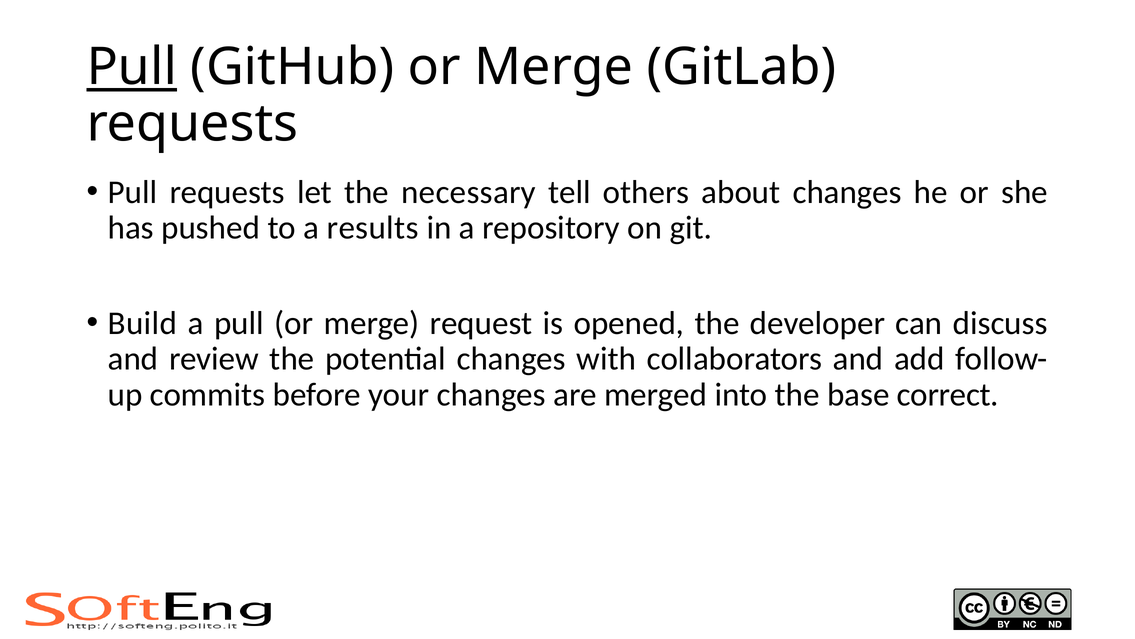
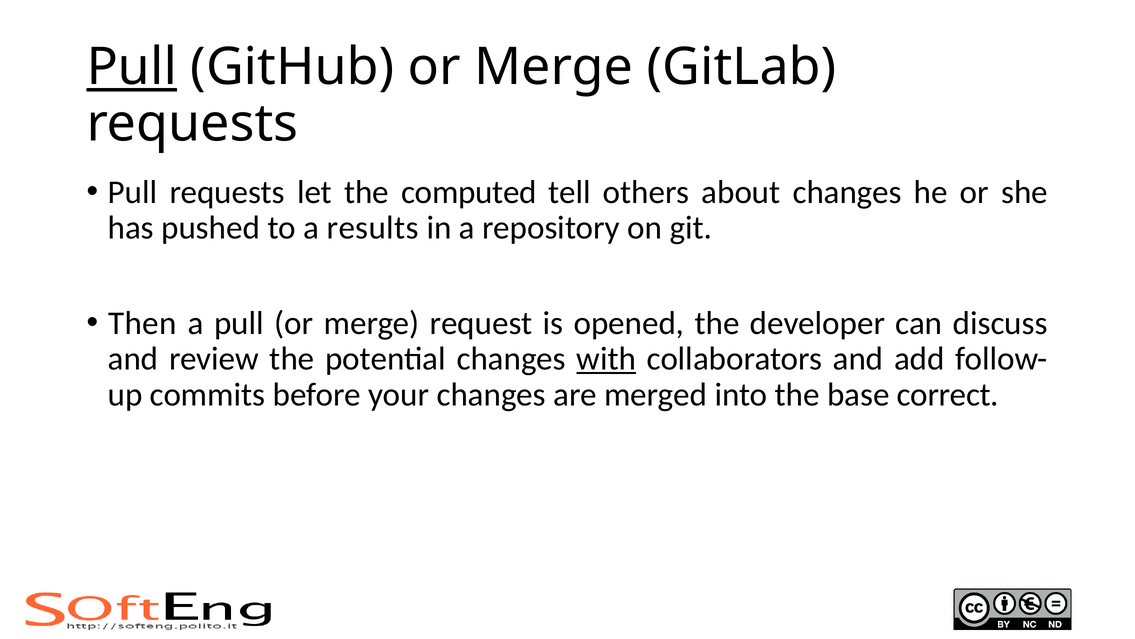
necessary: necessary -> computed (469, 192)
Build: Build -> Then (142, 323)
with underline: none -> present (606, 359)
